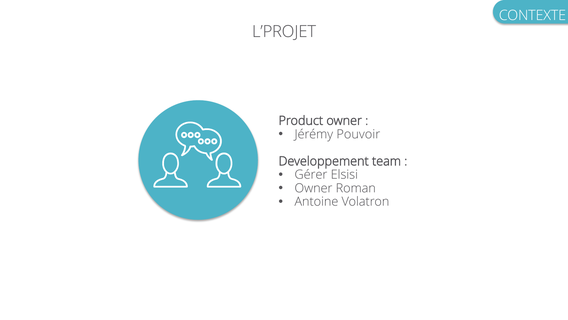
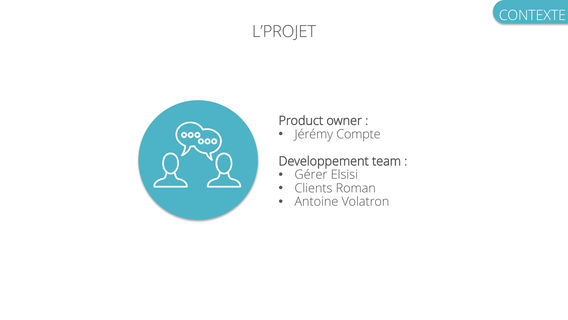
Pouvoir: Pouvoir -> Compte (358, 134)
Owner: Owner -> Clients (313, 188)
